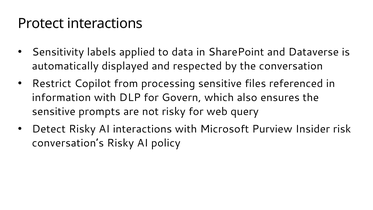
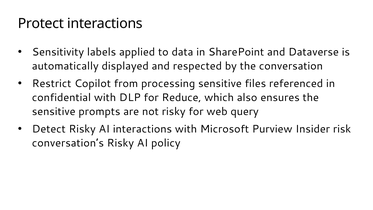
information: information -> confidential (61, 98)
Govern: Govern -> Reduce (182, 98)
